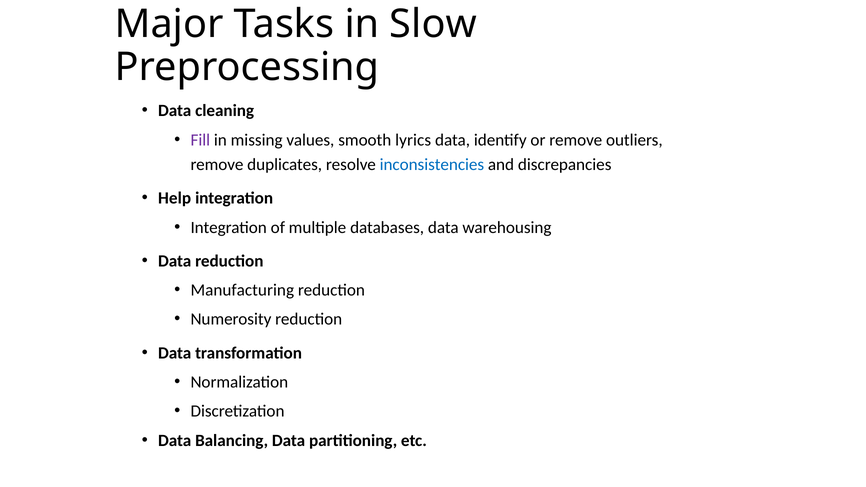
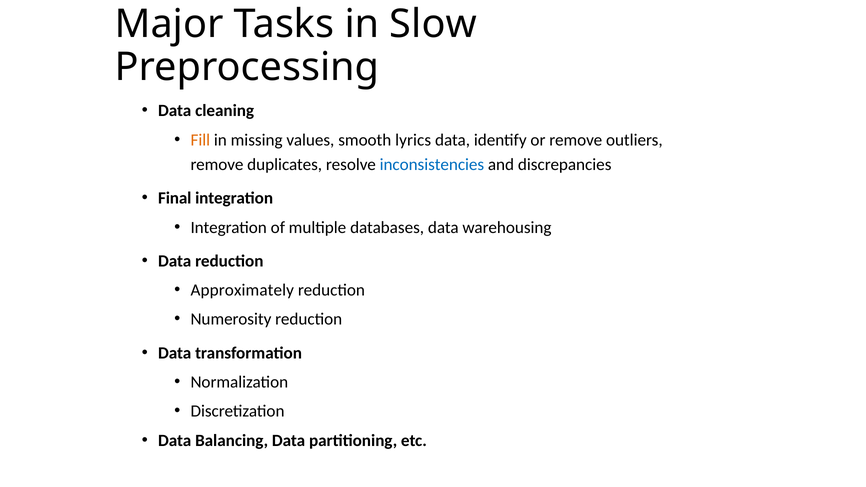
Fill colour: purple -> orange (200, 140)
Help: Help -> Final (175, 198)
Manufacturing: Manufacturing -> Approximately (242, 290)
